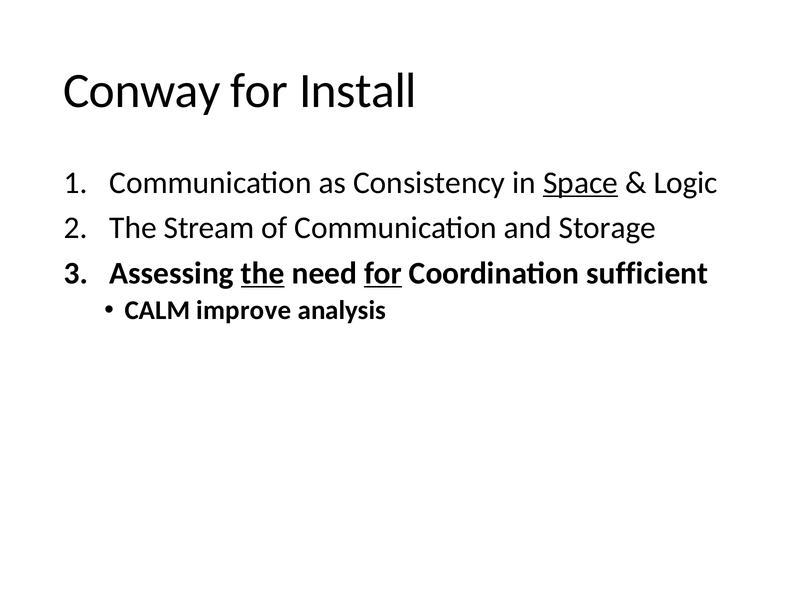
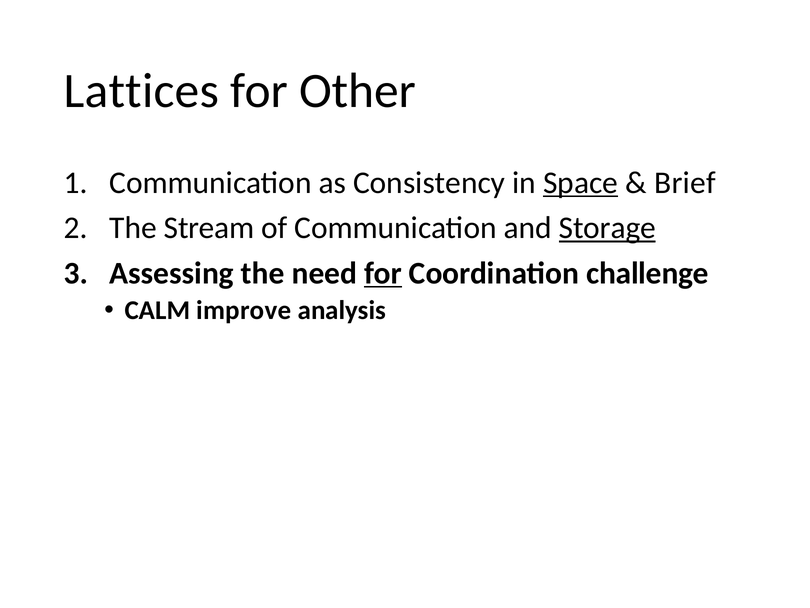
Conway: Conway -> Lattices (141, 91)
Install: Install -> Other (358, 91)
Logic: Logic -> Brief (685, 183)
Storage underline: none -> present (607, 228)
the underline: present -> none (263, 273)
sufficient: sufficient -> challenge (647, 273)
